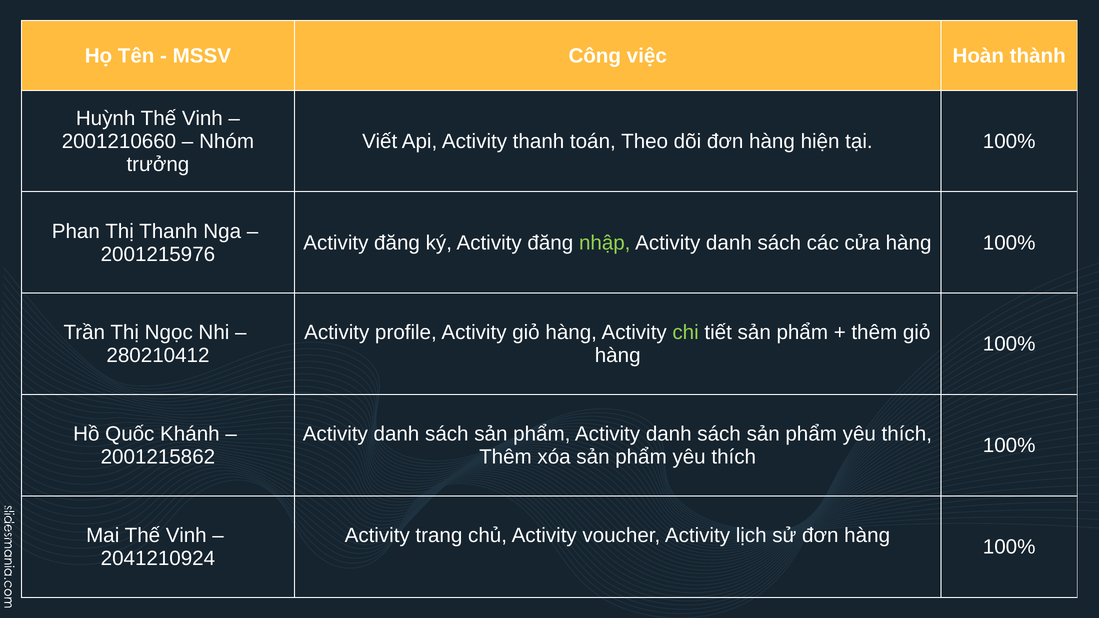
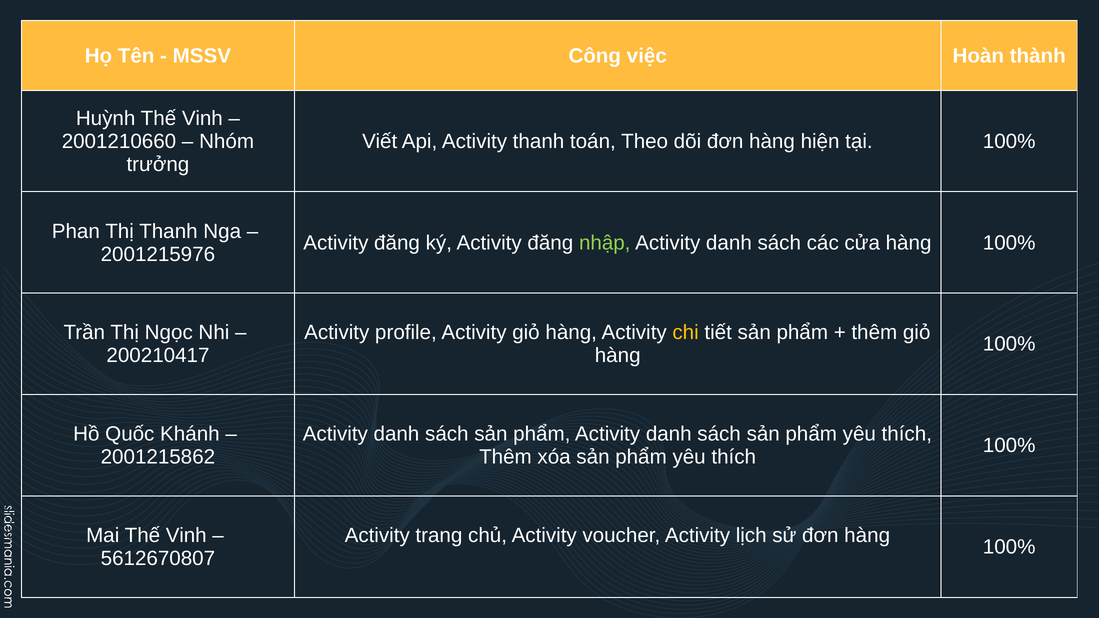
chi colour: light green -> yellow (686, 333)
280210412: 280210412 -> 200210417 (158, 356)
2041210924: 2041210924 -> 5612670807 (158, 559)
